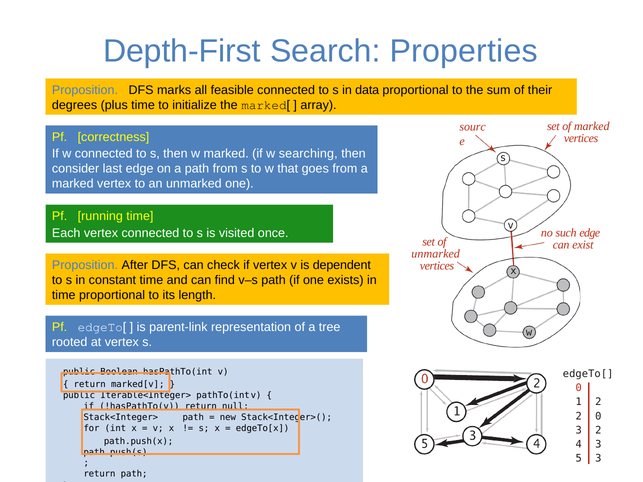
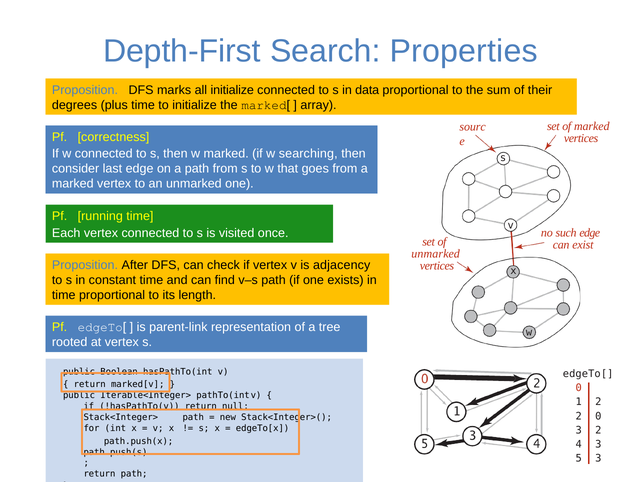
all feasible: feasible -> initialize (232, 90)
dependent: dependent -> adjacency (342, 265)
